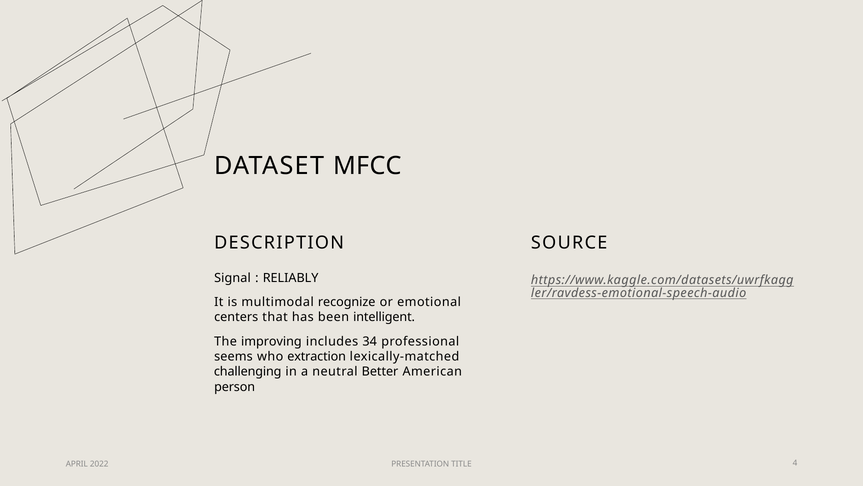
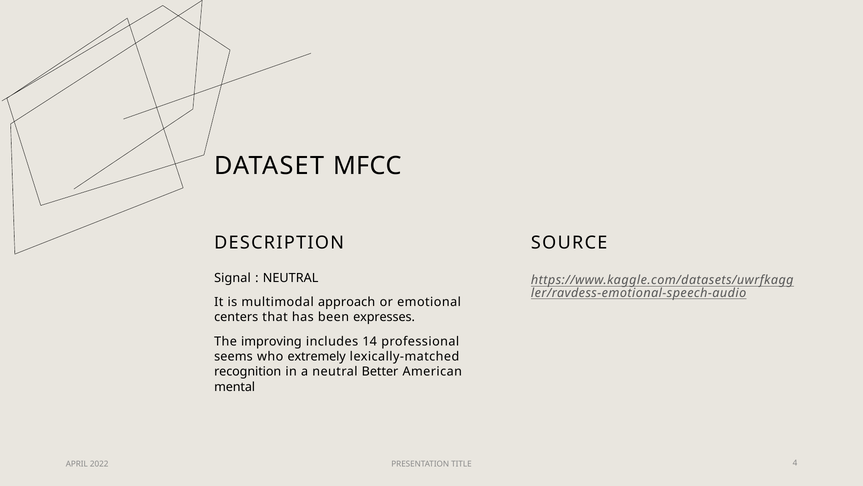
RELIABLY: RELIABLY -> NEUTRAL (291, 278)
recognize: recognize -> approach (347, 302)
intelligent: intelligent -> expresses (384, 317)
34: 34 -> 14 (370, 341)
extraction: extraction -> extremely (317, 356)
challenging: challenging -> recognition (248, 371)
person: person -> mental (235, 386)
